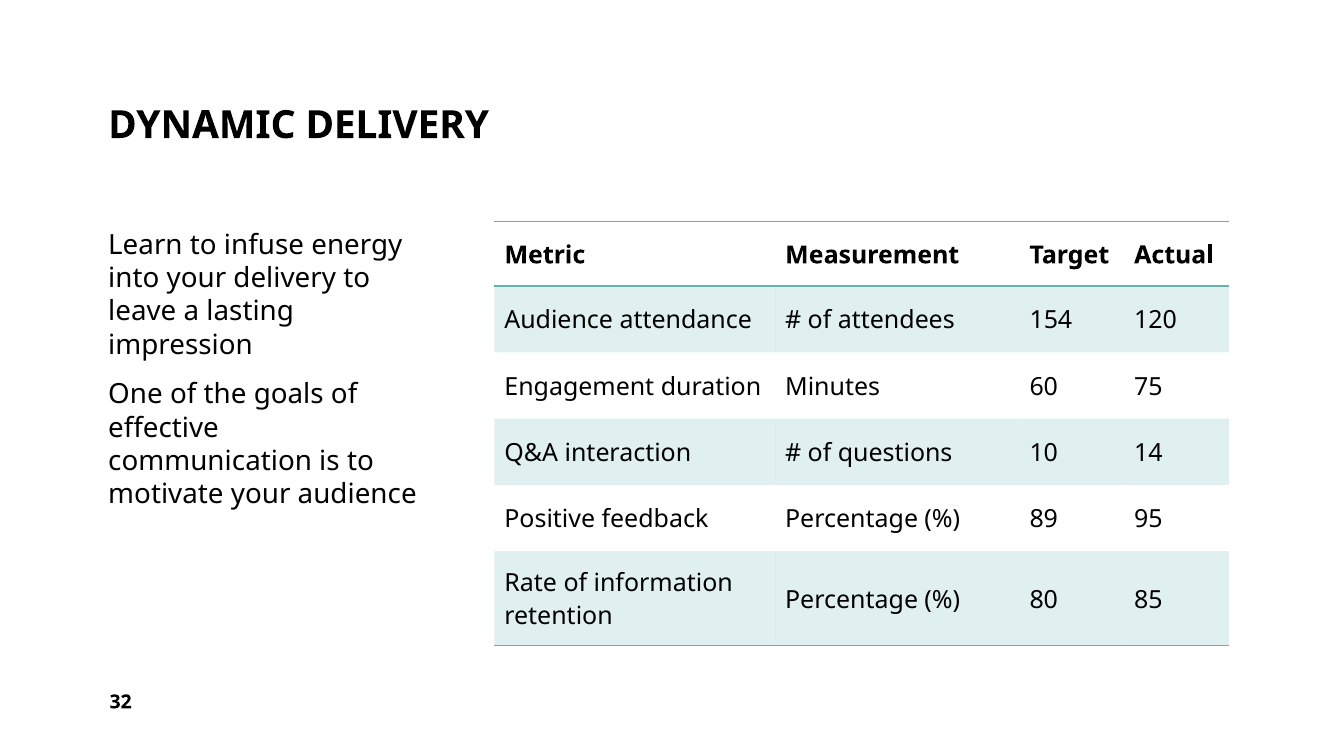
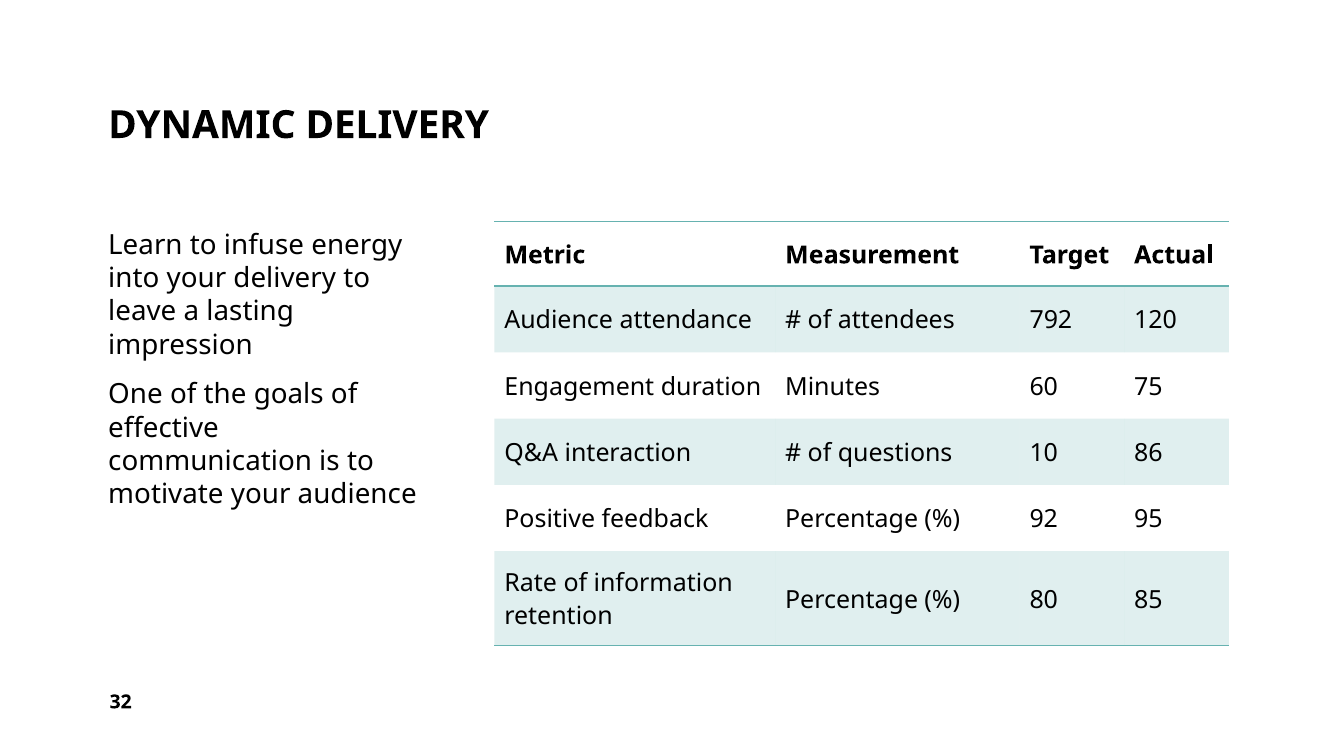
154: 154 -> 792 (1051, 321)
14: 14 -> 86 (1148, 453)
89: 89 -> 92 (1044, 519)
